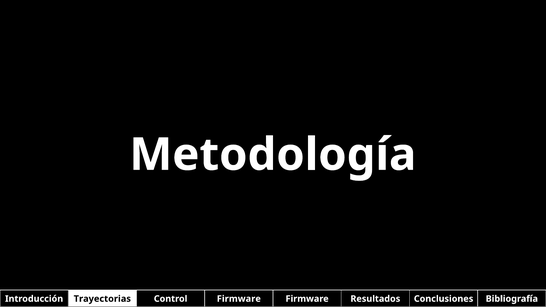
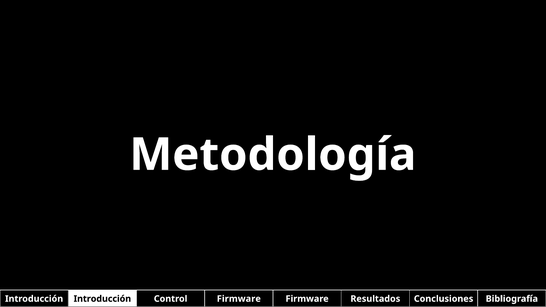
Introducción Trayectorias: Trayectorias -> Introducción (102, 299)
